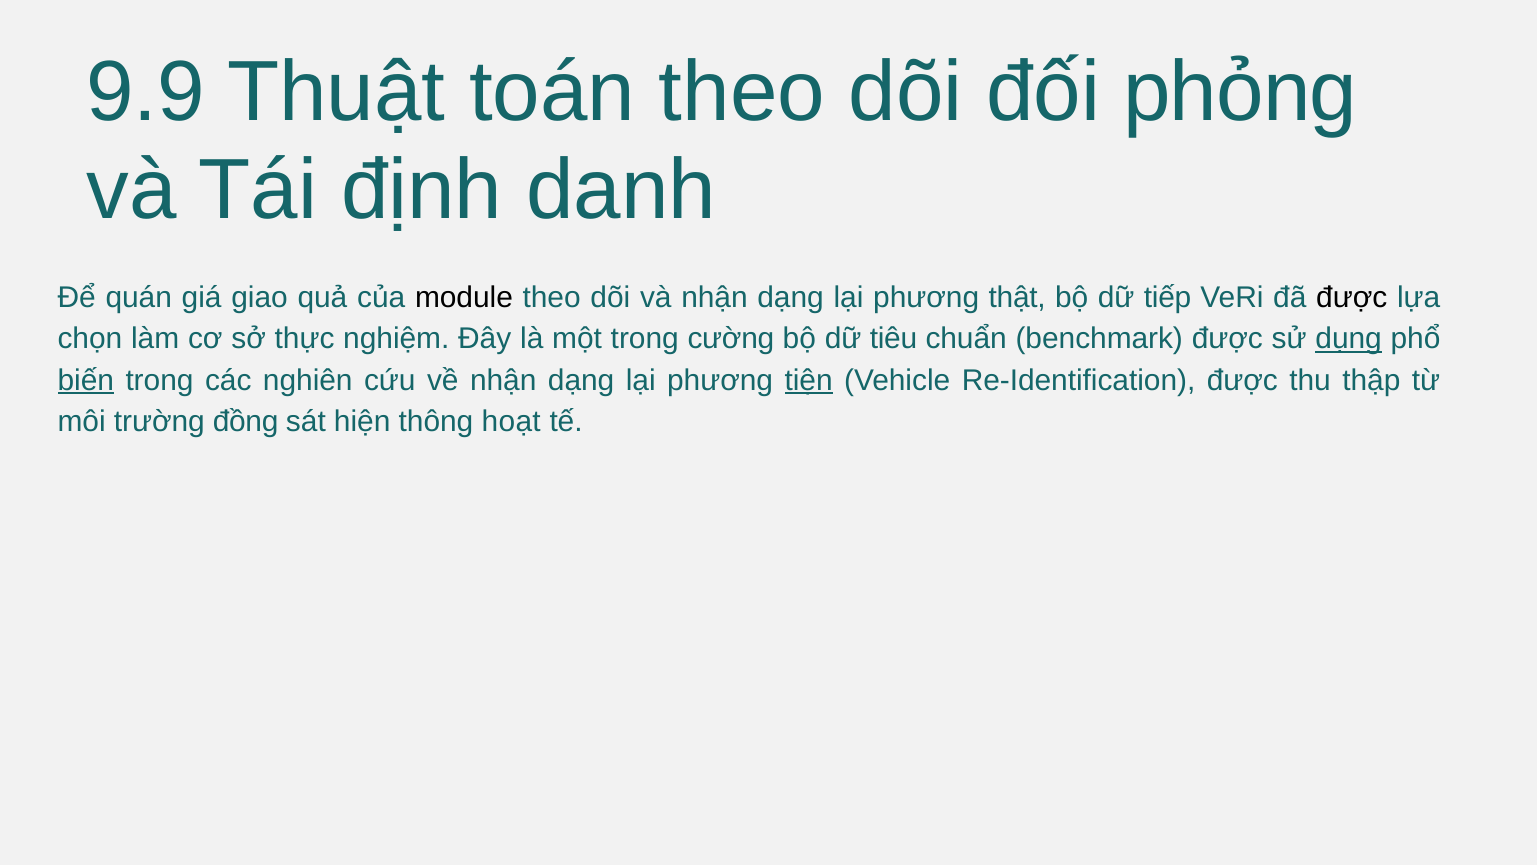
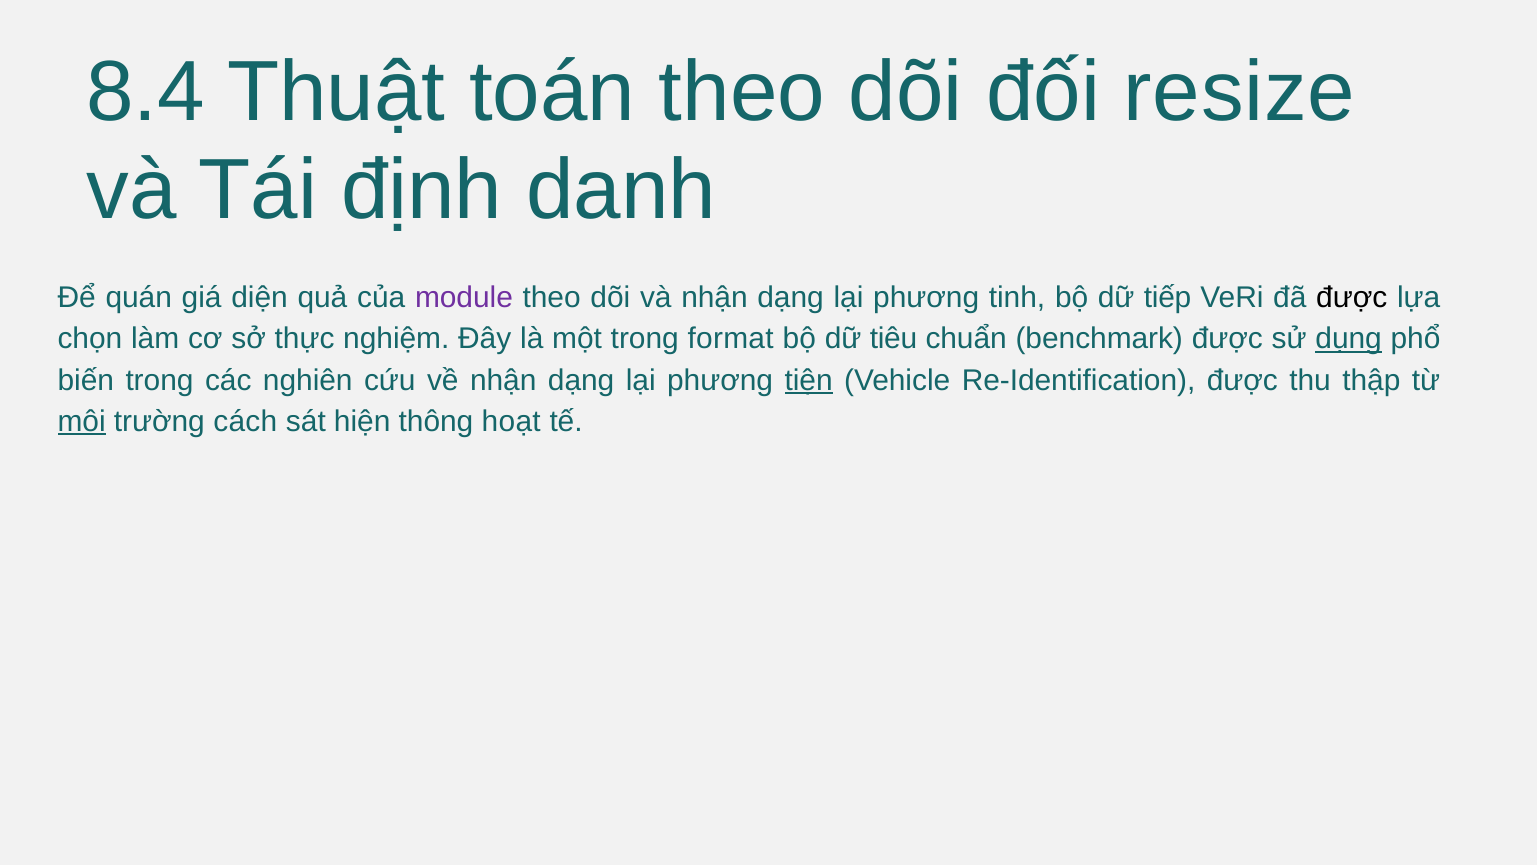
9.9: 9.9 -> 8.4 (146, 92)
phỏng: phỏng -> resize (1239, 92)
giao: giao -> diện (260, 298)
module colour: black -> purple (464, 298)
thật: thật -> tinh (1017, 298)
cường: cường -> format (731, 339)
biến underline: present -> none (86, 380)
môi underline: none -> present (82, 421)
đồng: đồng -> cách (245, 421)
